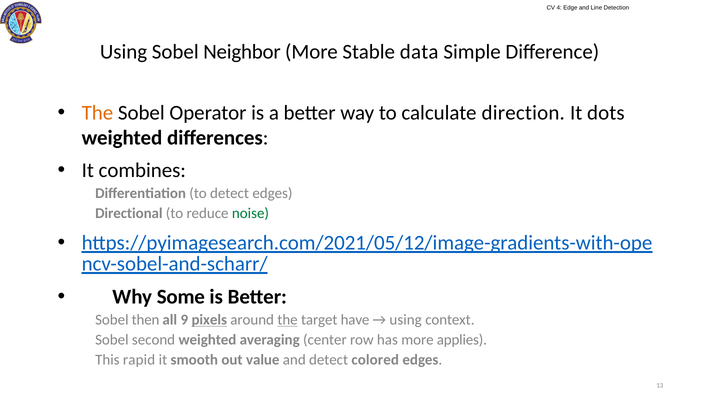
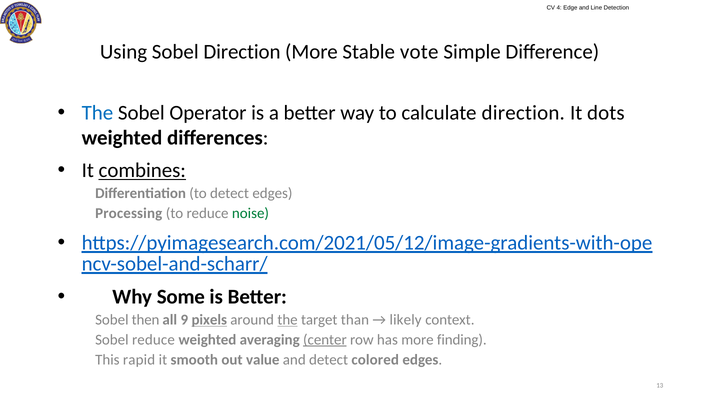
Sobel Neighbor: Neighbor -> Direction (242, 52)
data: data -> vote (419, 52)
The colour: orange -> blue (97, 113)
combines underline: none -> present (142, 170)
Directional: Directional -> Processing (129, 213)
have: have -> than (355, 320)
using: using -> likely (406, 320)
Sobel second: second -> reduce (153, 340)
center underline: none -> present (325, 340)
applies: applies -> finding (462, 340)
